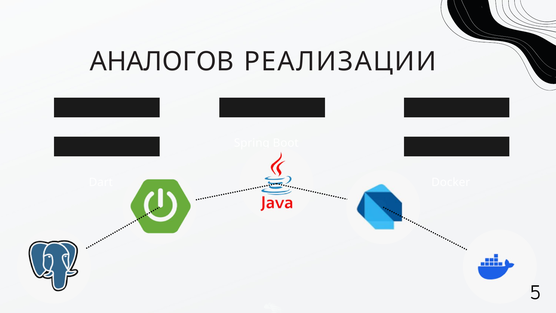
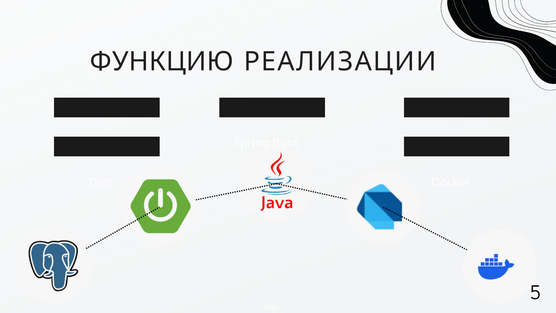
АНАЛОГОВ: АНАЛОГОВ -> ФУНКЦИЮ (162, 62)
